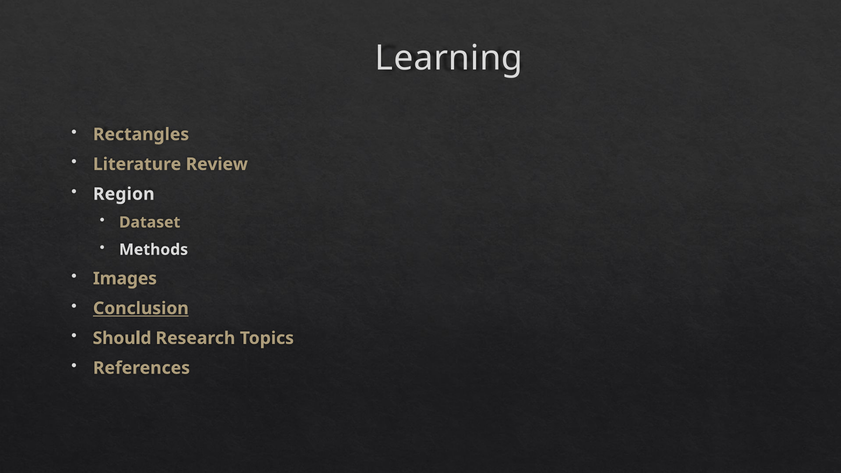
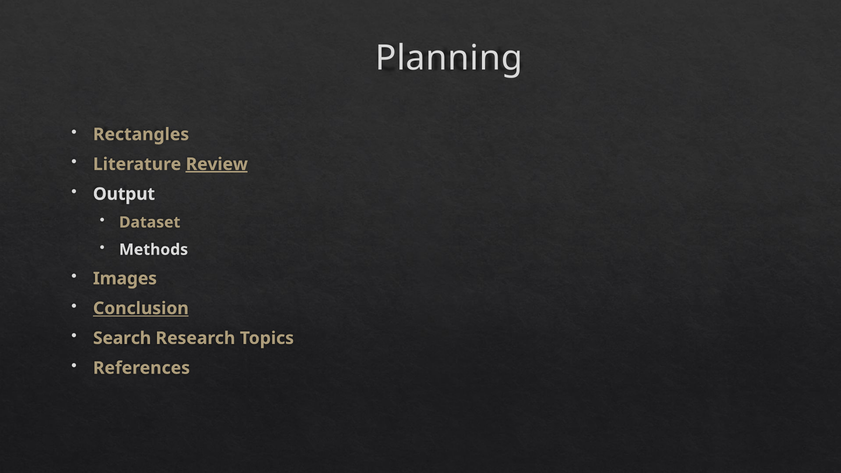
Learning: Learning -> Planning (449, 58)
Review underline: none -> present (217, 164)
Region: Region -> Output (124, 194)
Should: Should -> Search (122, 338)
